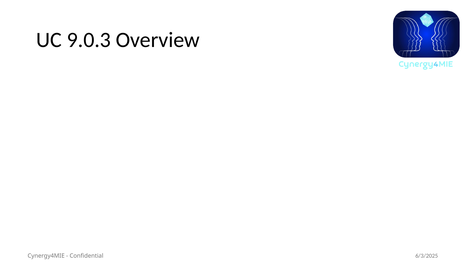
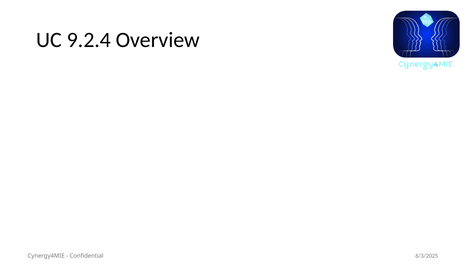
9.0.3: 9.0.3 -> 9.2.4 (89, 40)
